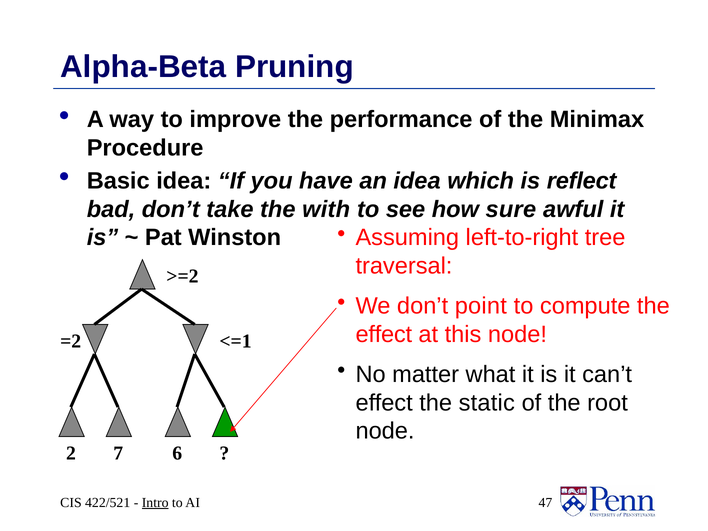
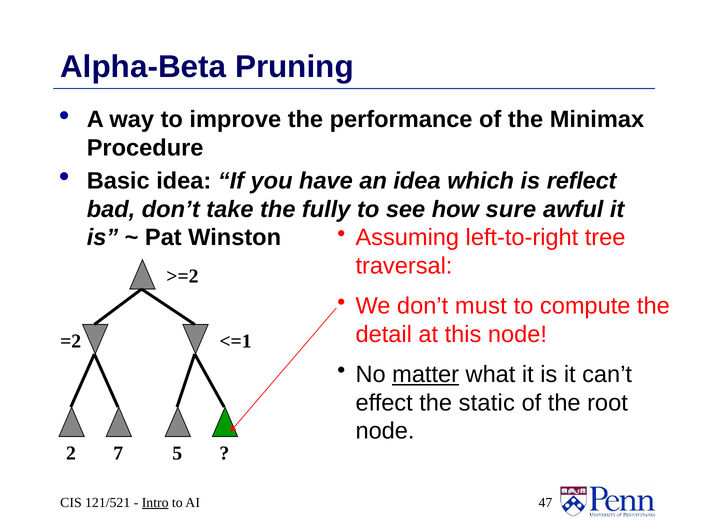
with: with -> fully (326, 209)
point: point -> must (481, 306)
effect: effect -> detail (384, 334)
matter underline: none -> present (426, 375)
6: 6 -> 5 (177, 453)
422/521: 422/521 -> 121/521 (108, 502)
